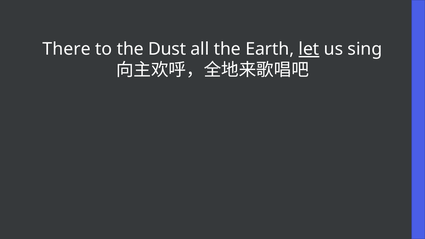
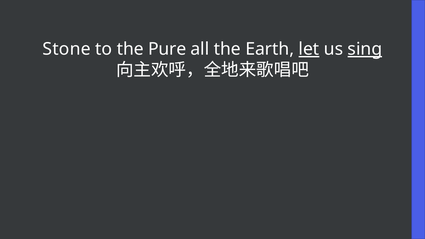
There: There -> Stone (67, 49)
Dust: Dust -> Pure (167, 49)
sing underline: none -> present (365, 49)
